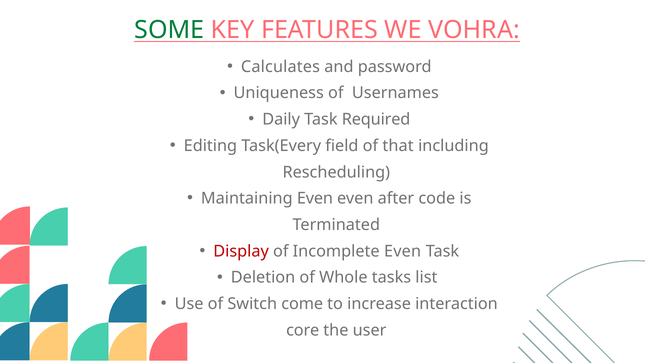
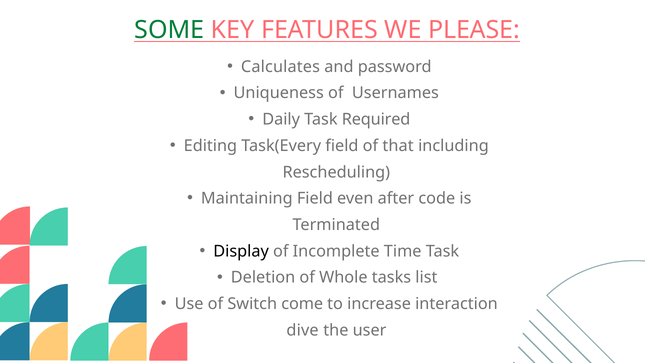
VOHRA: VOHRA -> PLEASE (474, 30)
Maintaining Even: Even -> Field (315, 198)
Display colour: red -> black (241, 251)
Incomplete Even: Even -> Time (403, 251)
core: core -> dive (303, 330)
